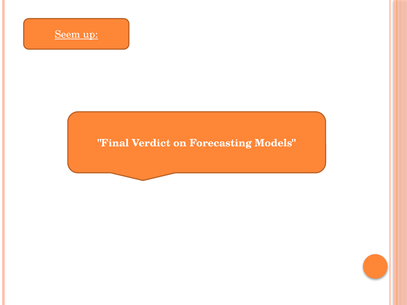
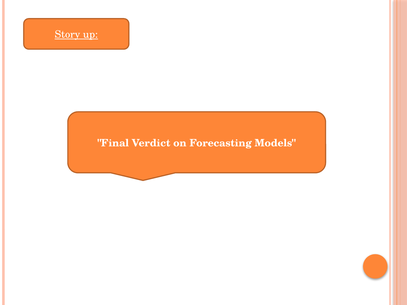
Seem: Seem -> Story (67, 35)
